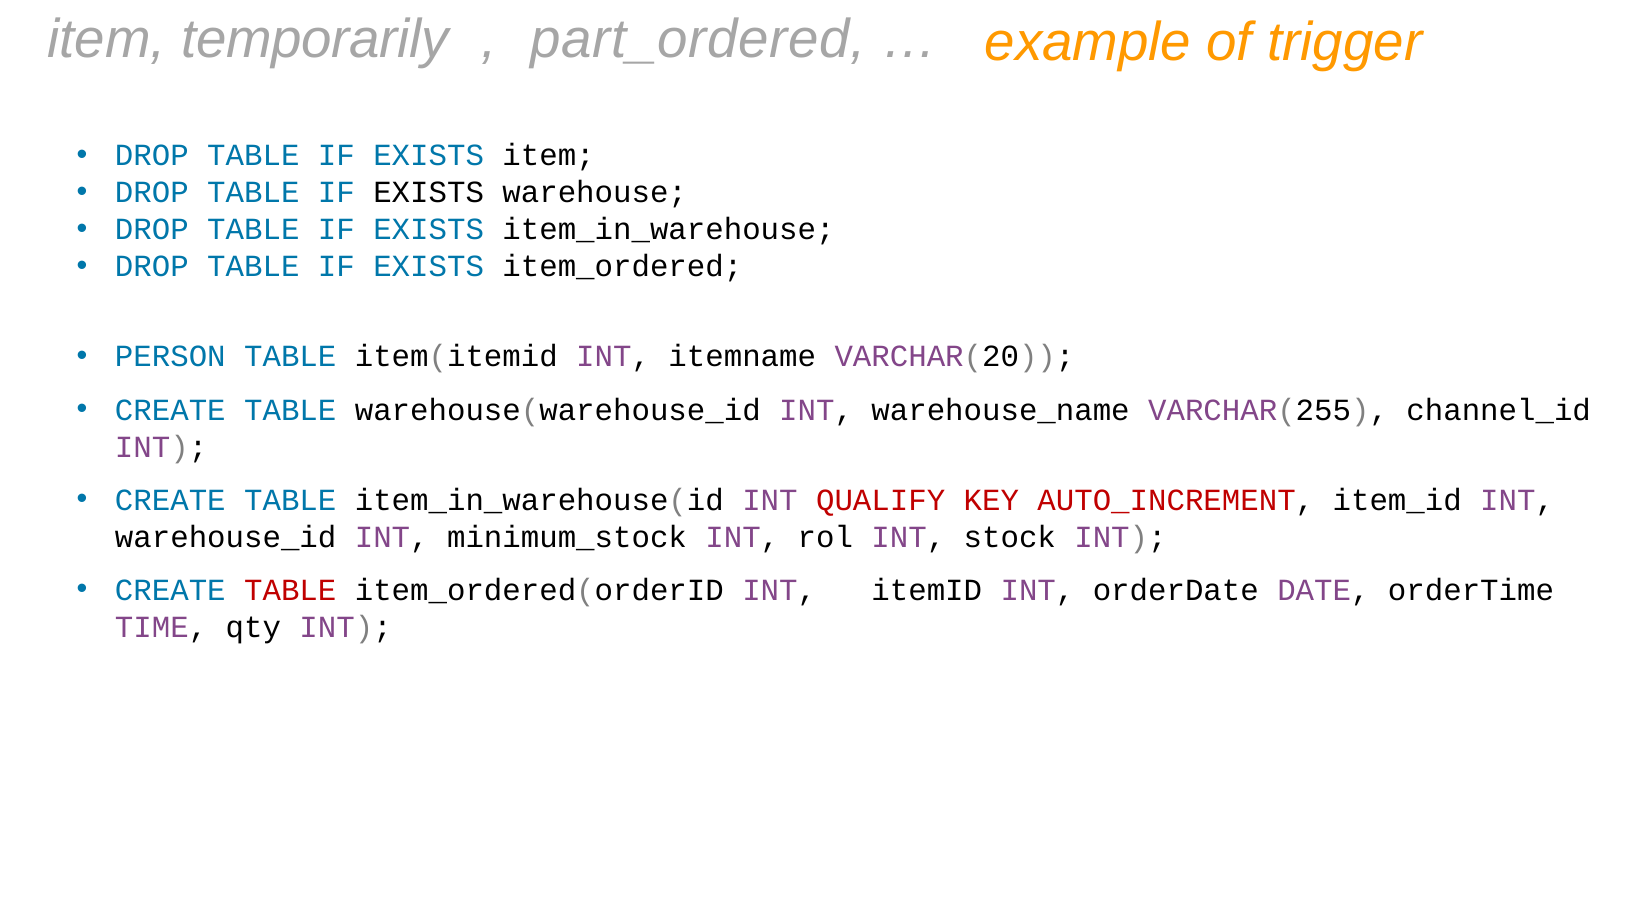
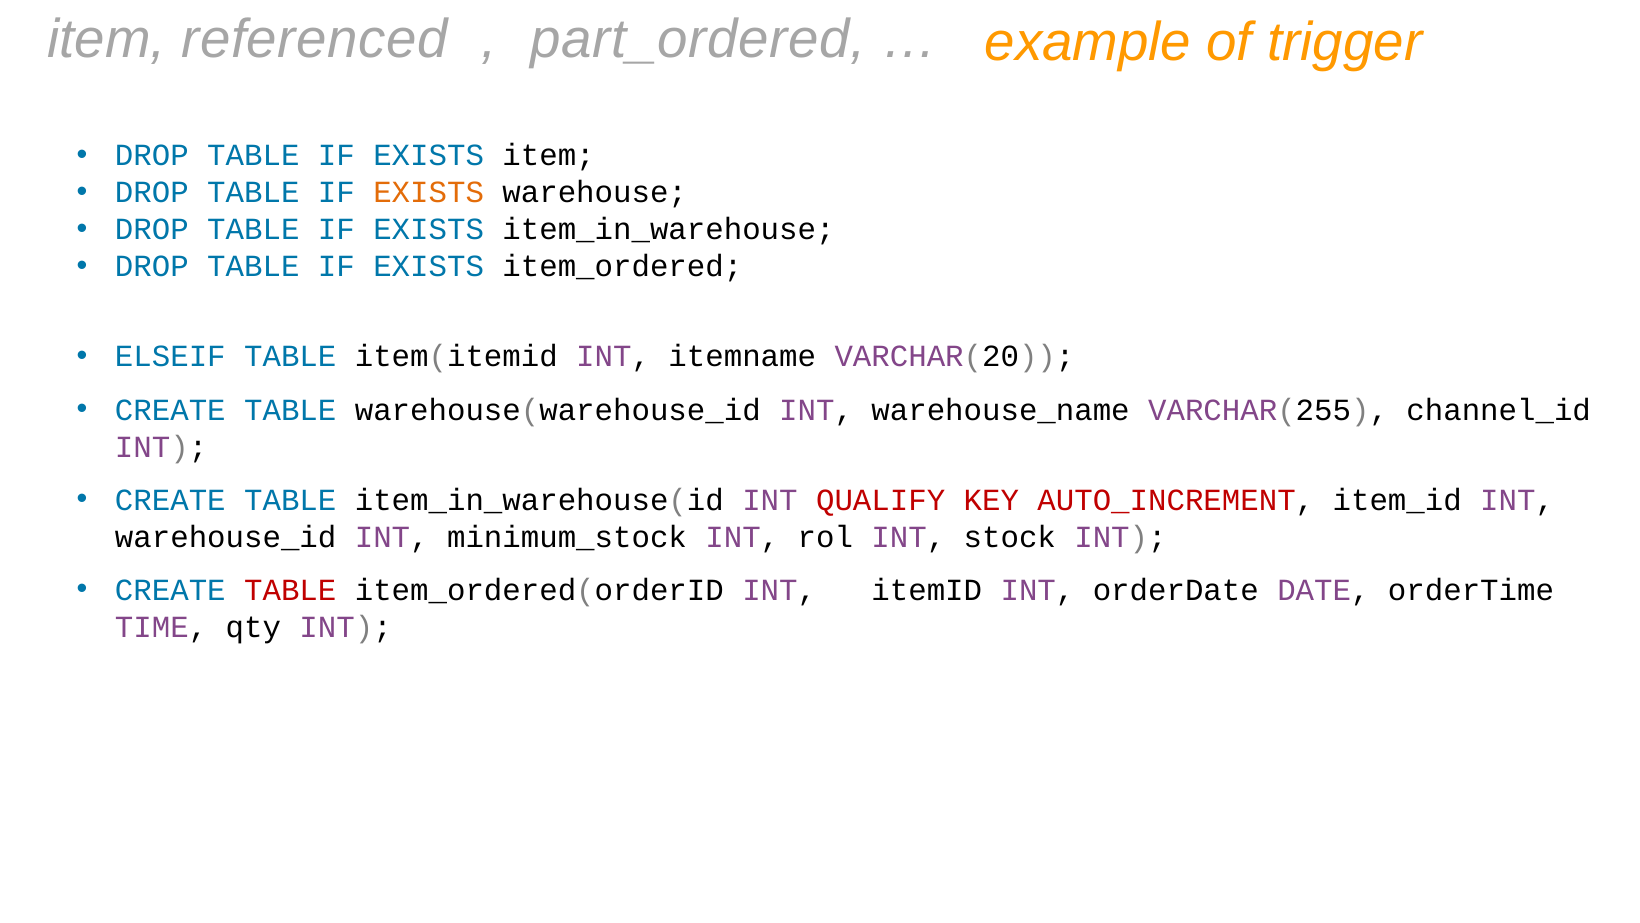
temporarily: temporarily -> referenced (315, 39)
EXISTS colour: black -> orange (429, 193)
PERSON: PERSON -> ELSEIF (170, 357)
